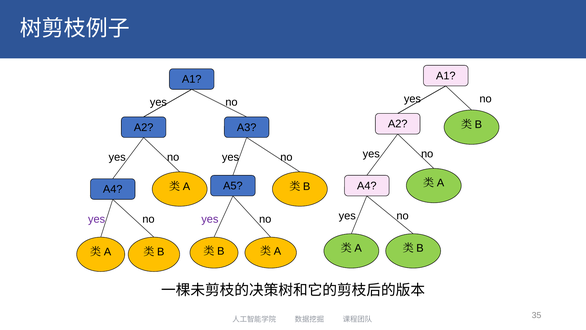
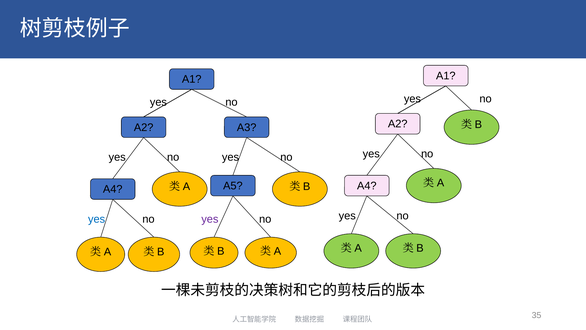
yes colour: purple -> blue (97, 219)
